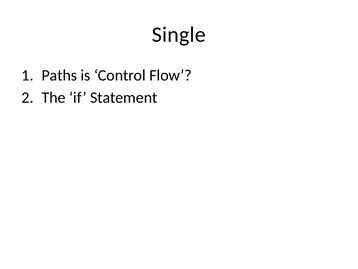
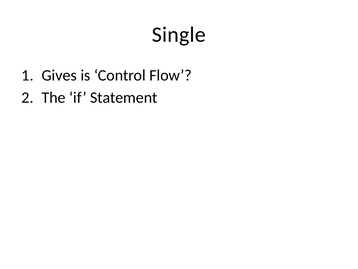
Paths: Paths -> Gives (59, 75)
